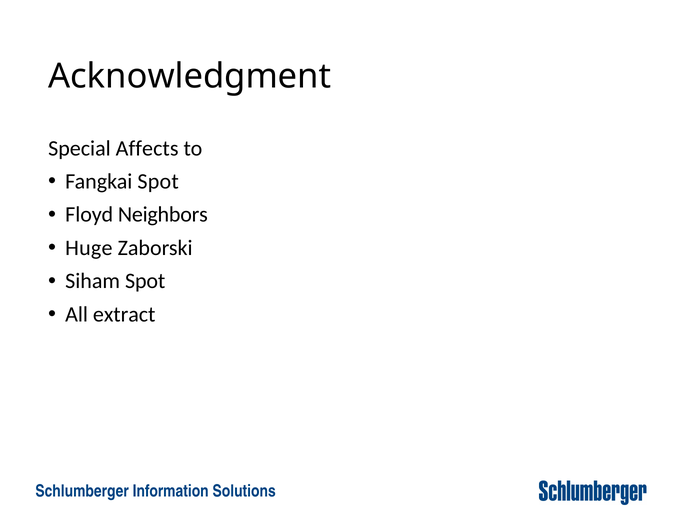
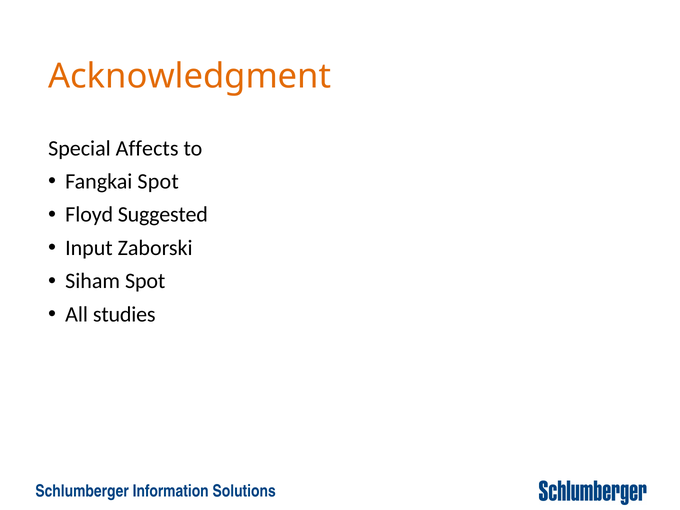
Acknowledgment colour: black -> orange (190, 76)
Neighbors: Neighbors -> Suggested (163, 215)
Huge: Huge -> Input (89, 248)
extract: extract -> studies (124, 314)
